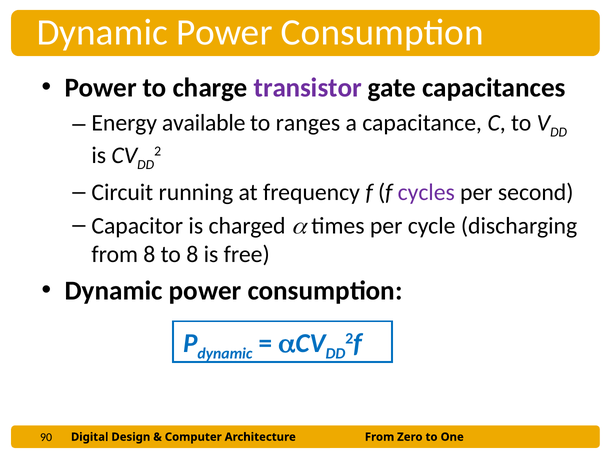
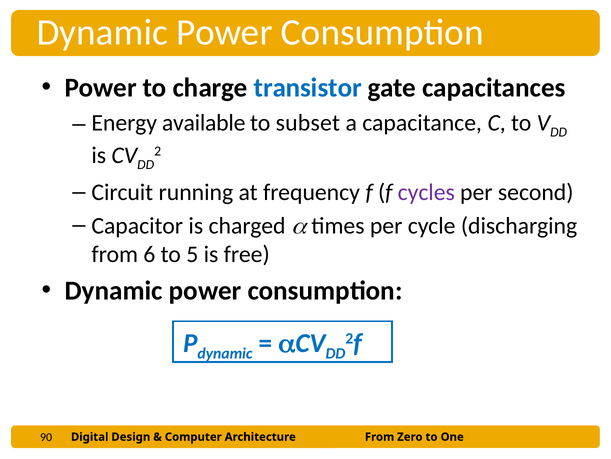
transistor colour: purple -> blue (308, 87)
ranges: ranges -> subset (308, 123)
from 8: 8 -> 6 (149, 254)
to 8: 8 -> 5 (192, 254)
